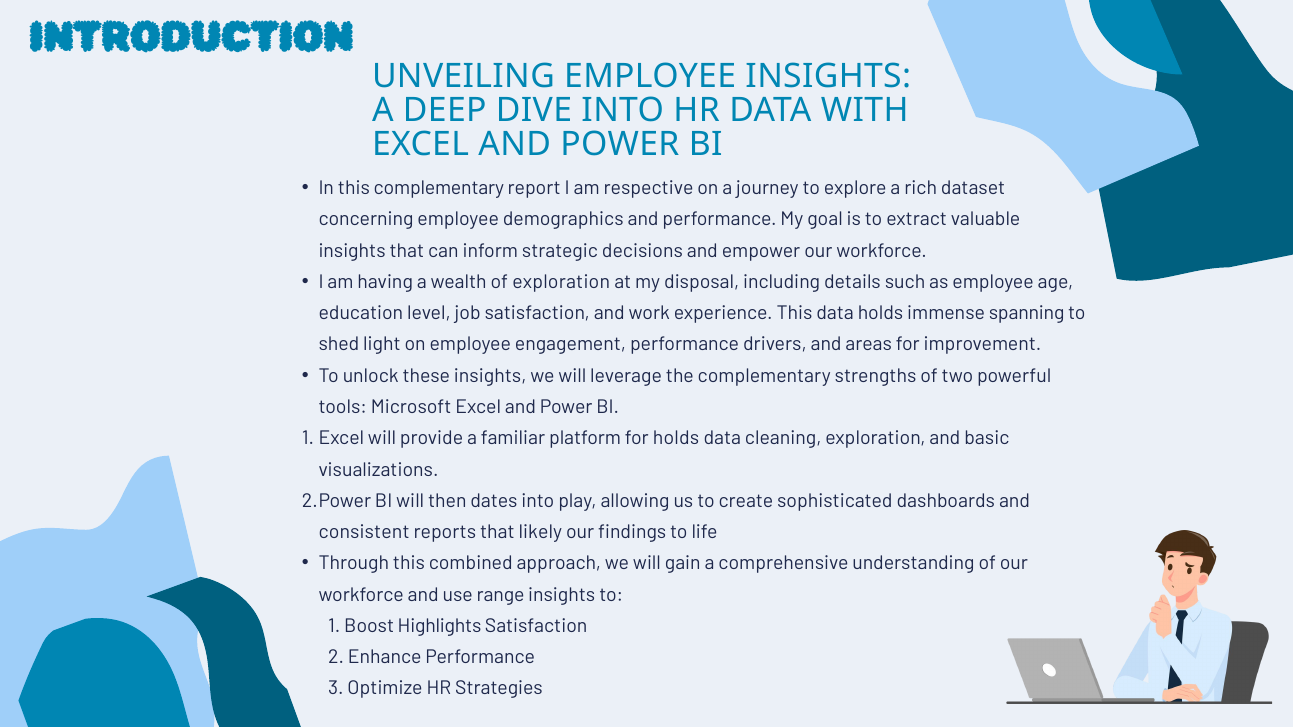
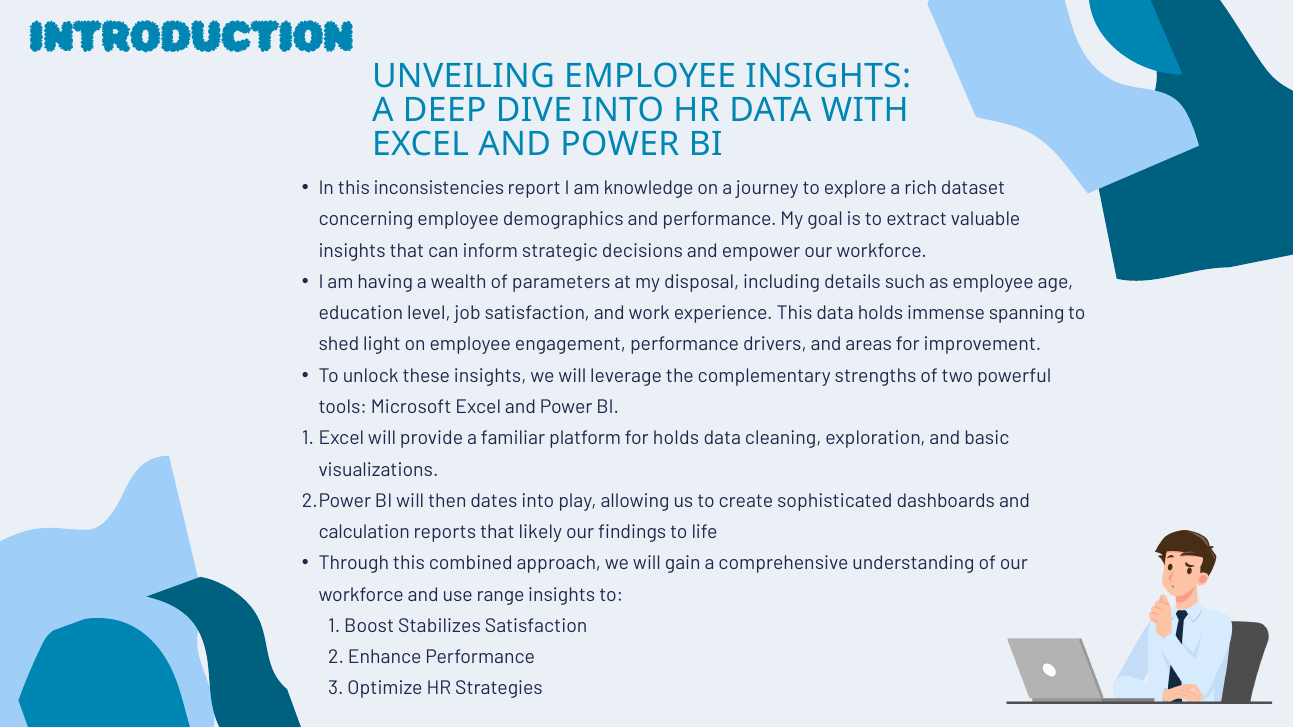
this complementary: complementary -> inconsistencies (439, 188)
respective: respective -> knowledge (649, 188)
of exploration: exploration -> parameters (561, 282)
consistent: consistent -> calculation (364, 532)
Highlights: Highlights -> Stabilizes (439, 626)
